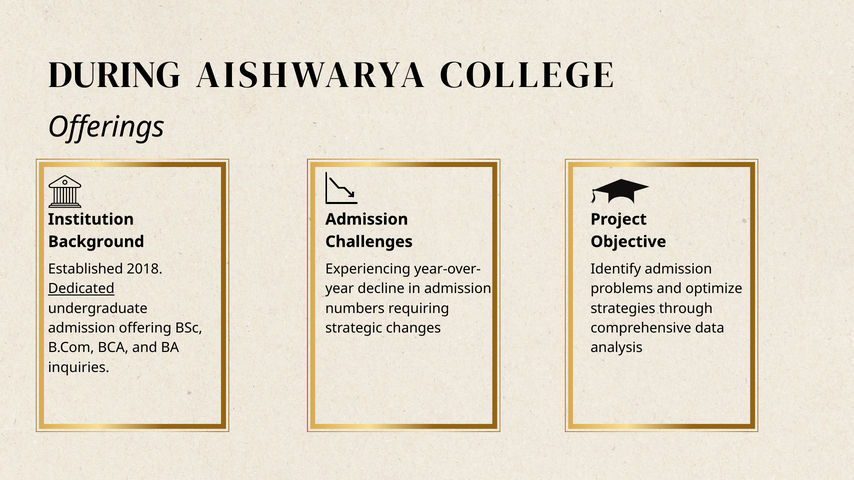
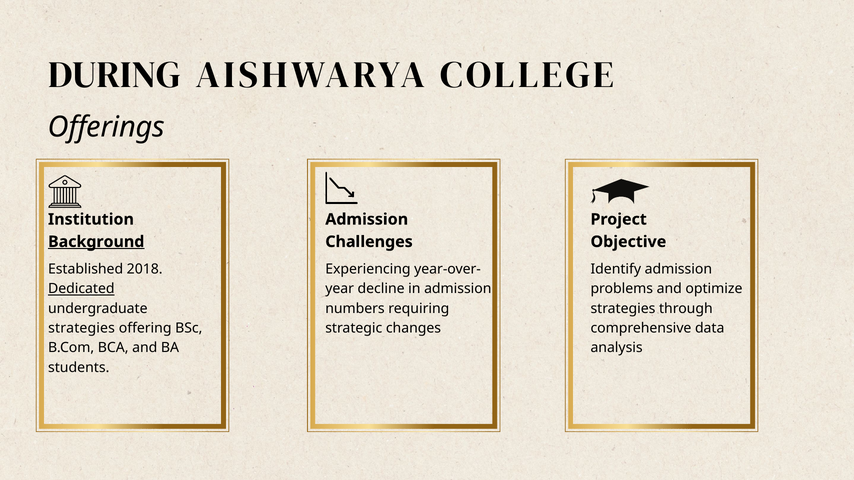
Background underline: none -> present (96, 242)
admission: admission -> strategies (82, 328)
inquiries: inquiries -> students (79, 368)
